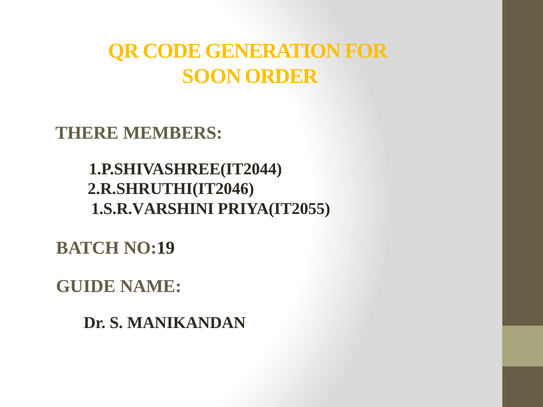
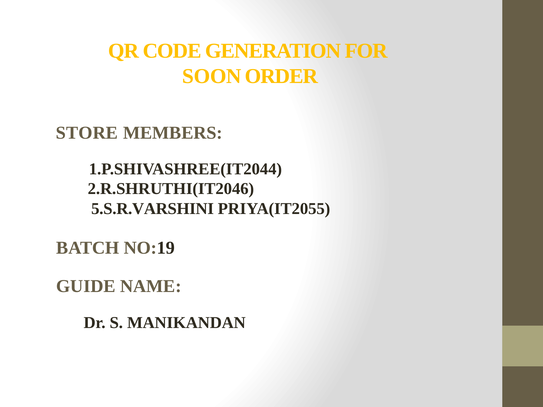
THERE: THERE -> STORE (87, 133)
1.S.R.VARSHINI: 1.S.R.VARSHINI -> 5.S.R.VARSHINI (153, 209)
